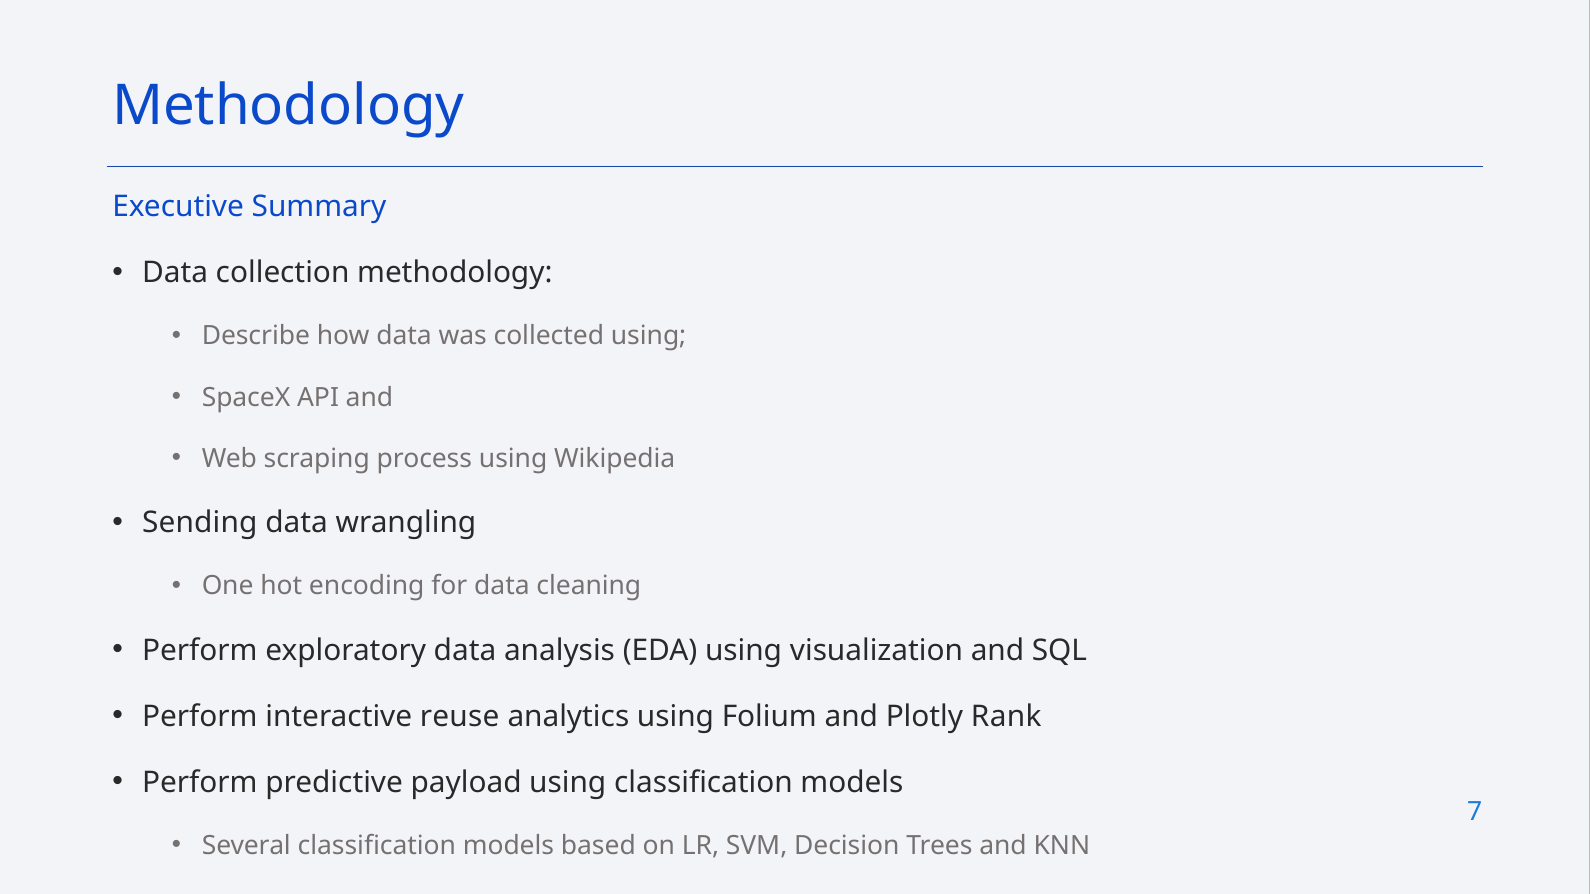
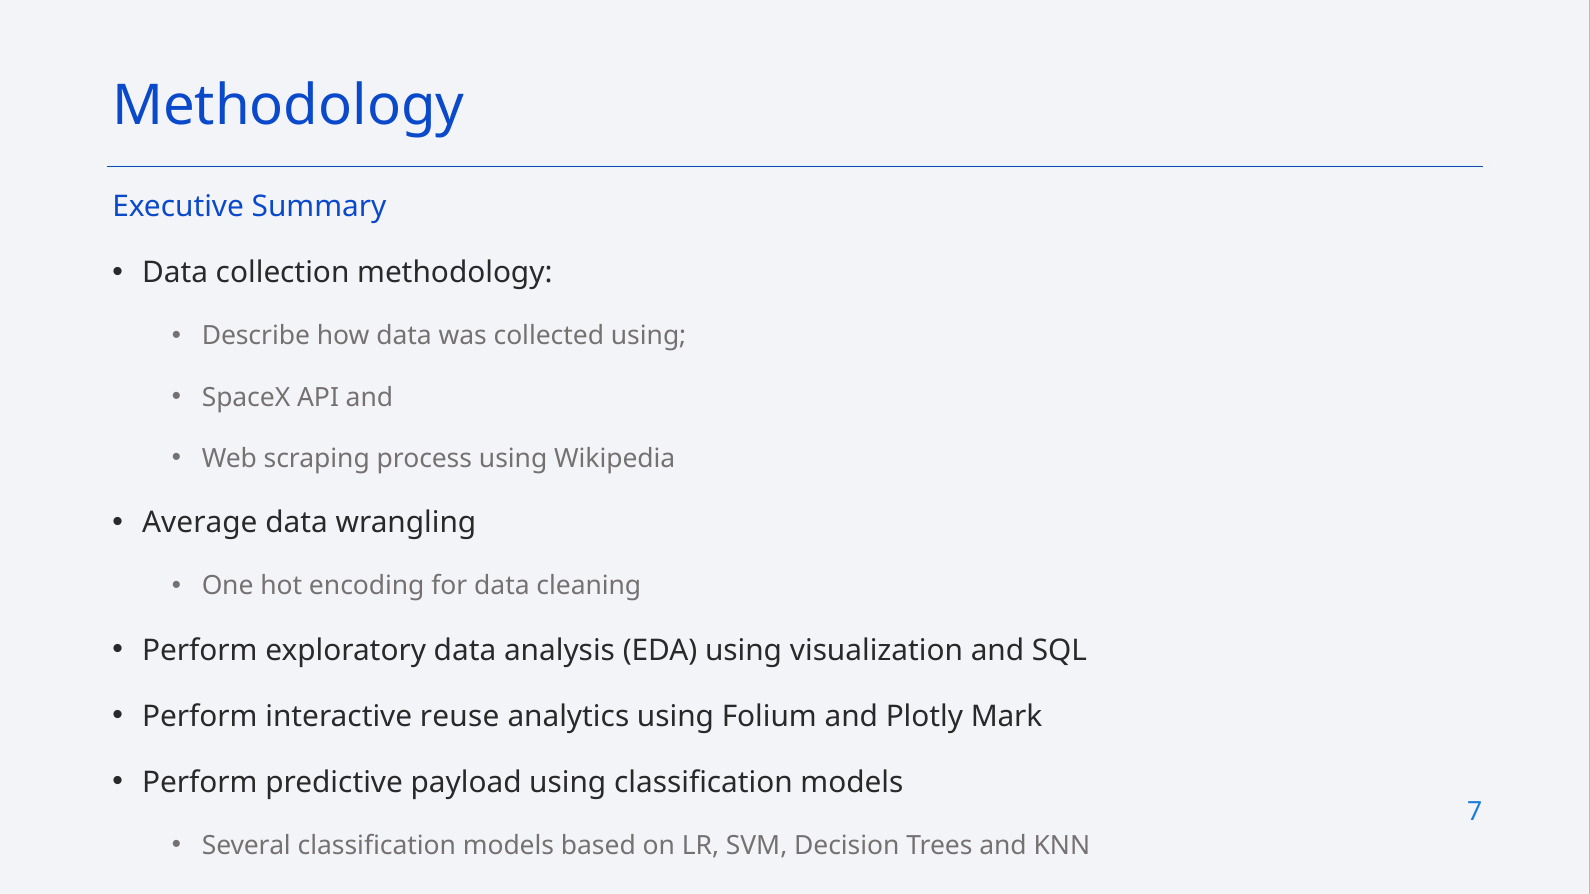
Sending: Sending -> Average (200, 523)
Rank: Rank -> Mark (1006, 717)
